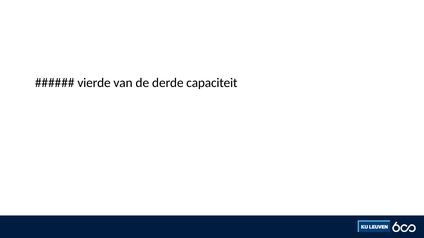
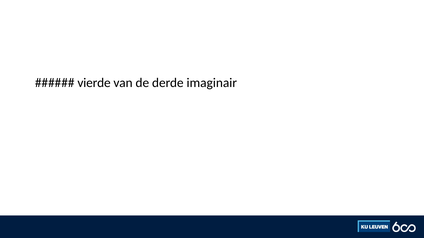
capaciteit: capaciteit -> imaginair (212, 83)
